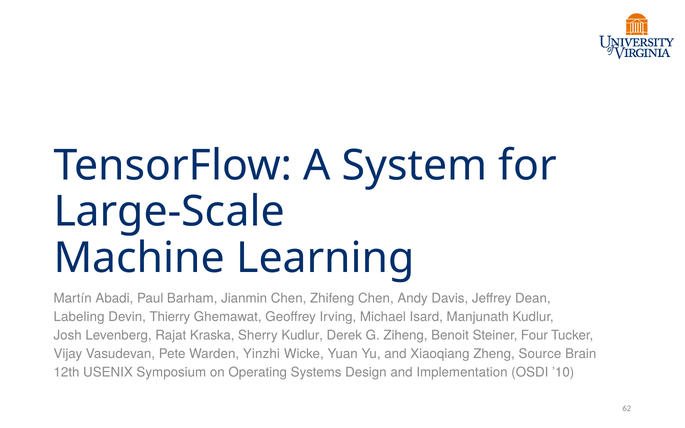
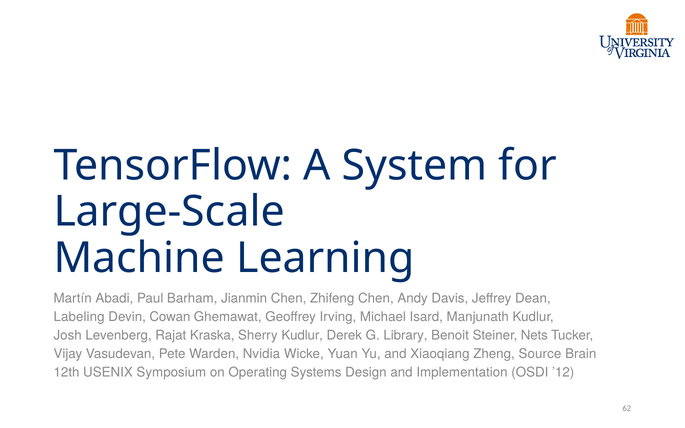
Thierry: Thierry -> Cowan (170, 317)
Ziheng: Ziheng -> Library (405, 335)
Four: Four -> Nets (534, 335)
Yinzhi: Yinzhi -> Nvidia (261, 354)
’10: ’10 -> ’12 (563, 372)
